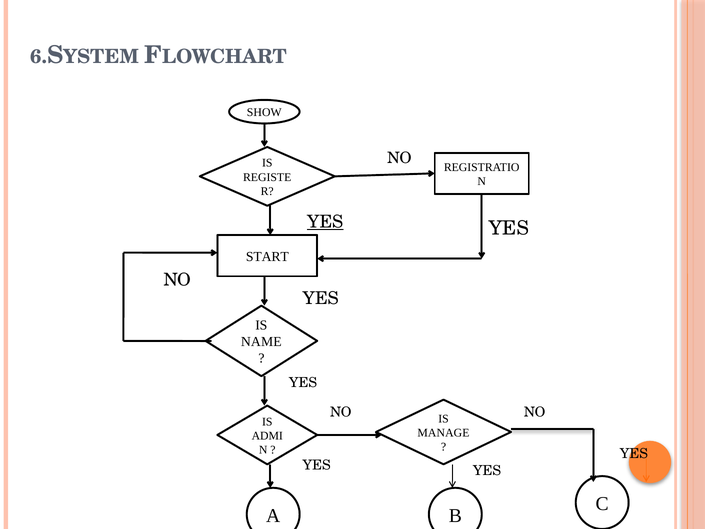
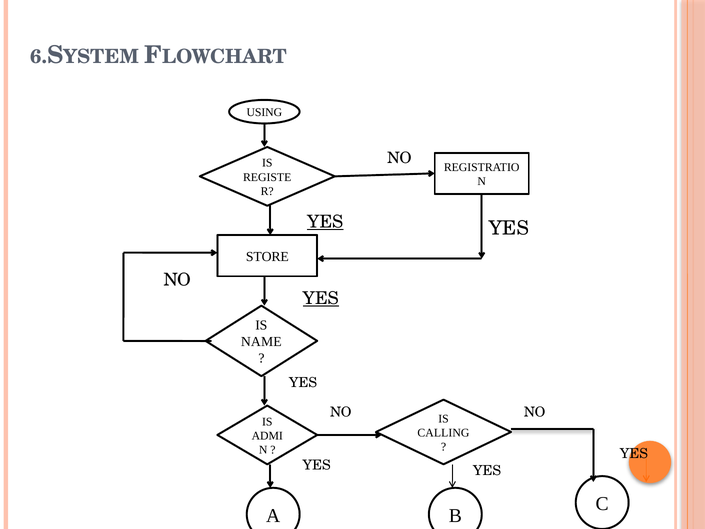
SHOW: SHOW -> USING (264, 112)
START: START -> STORE (267, 256)
YES underline: none -> present (321, 298)
MANAGE: MANAGE -> CALLING (443, 433)
